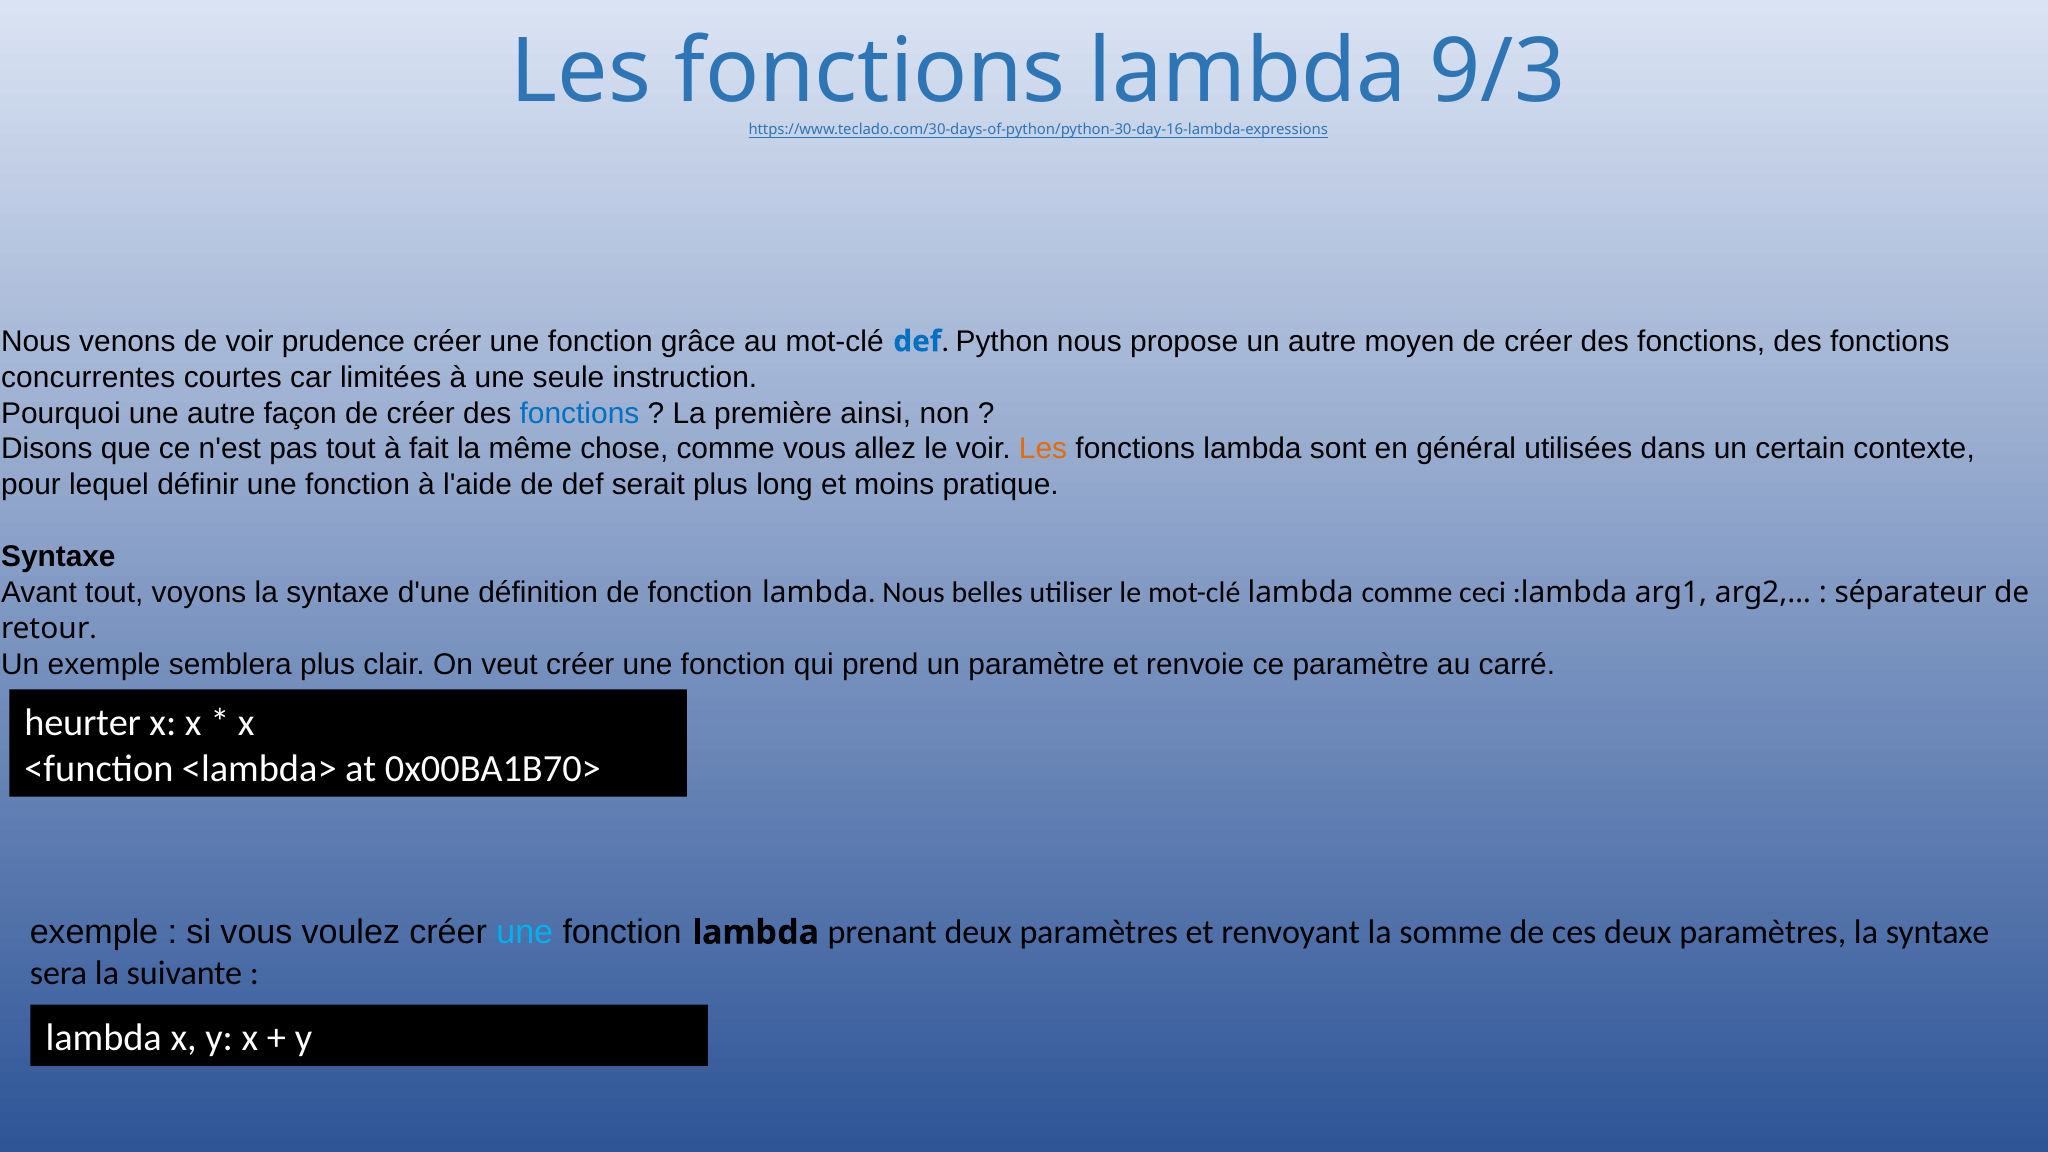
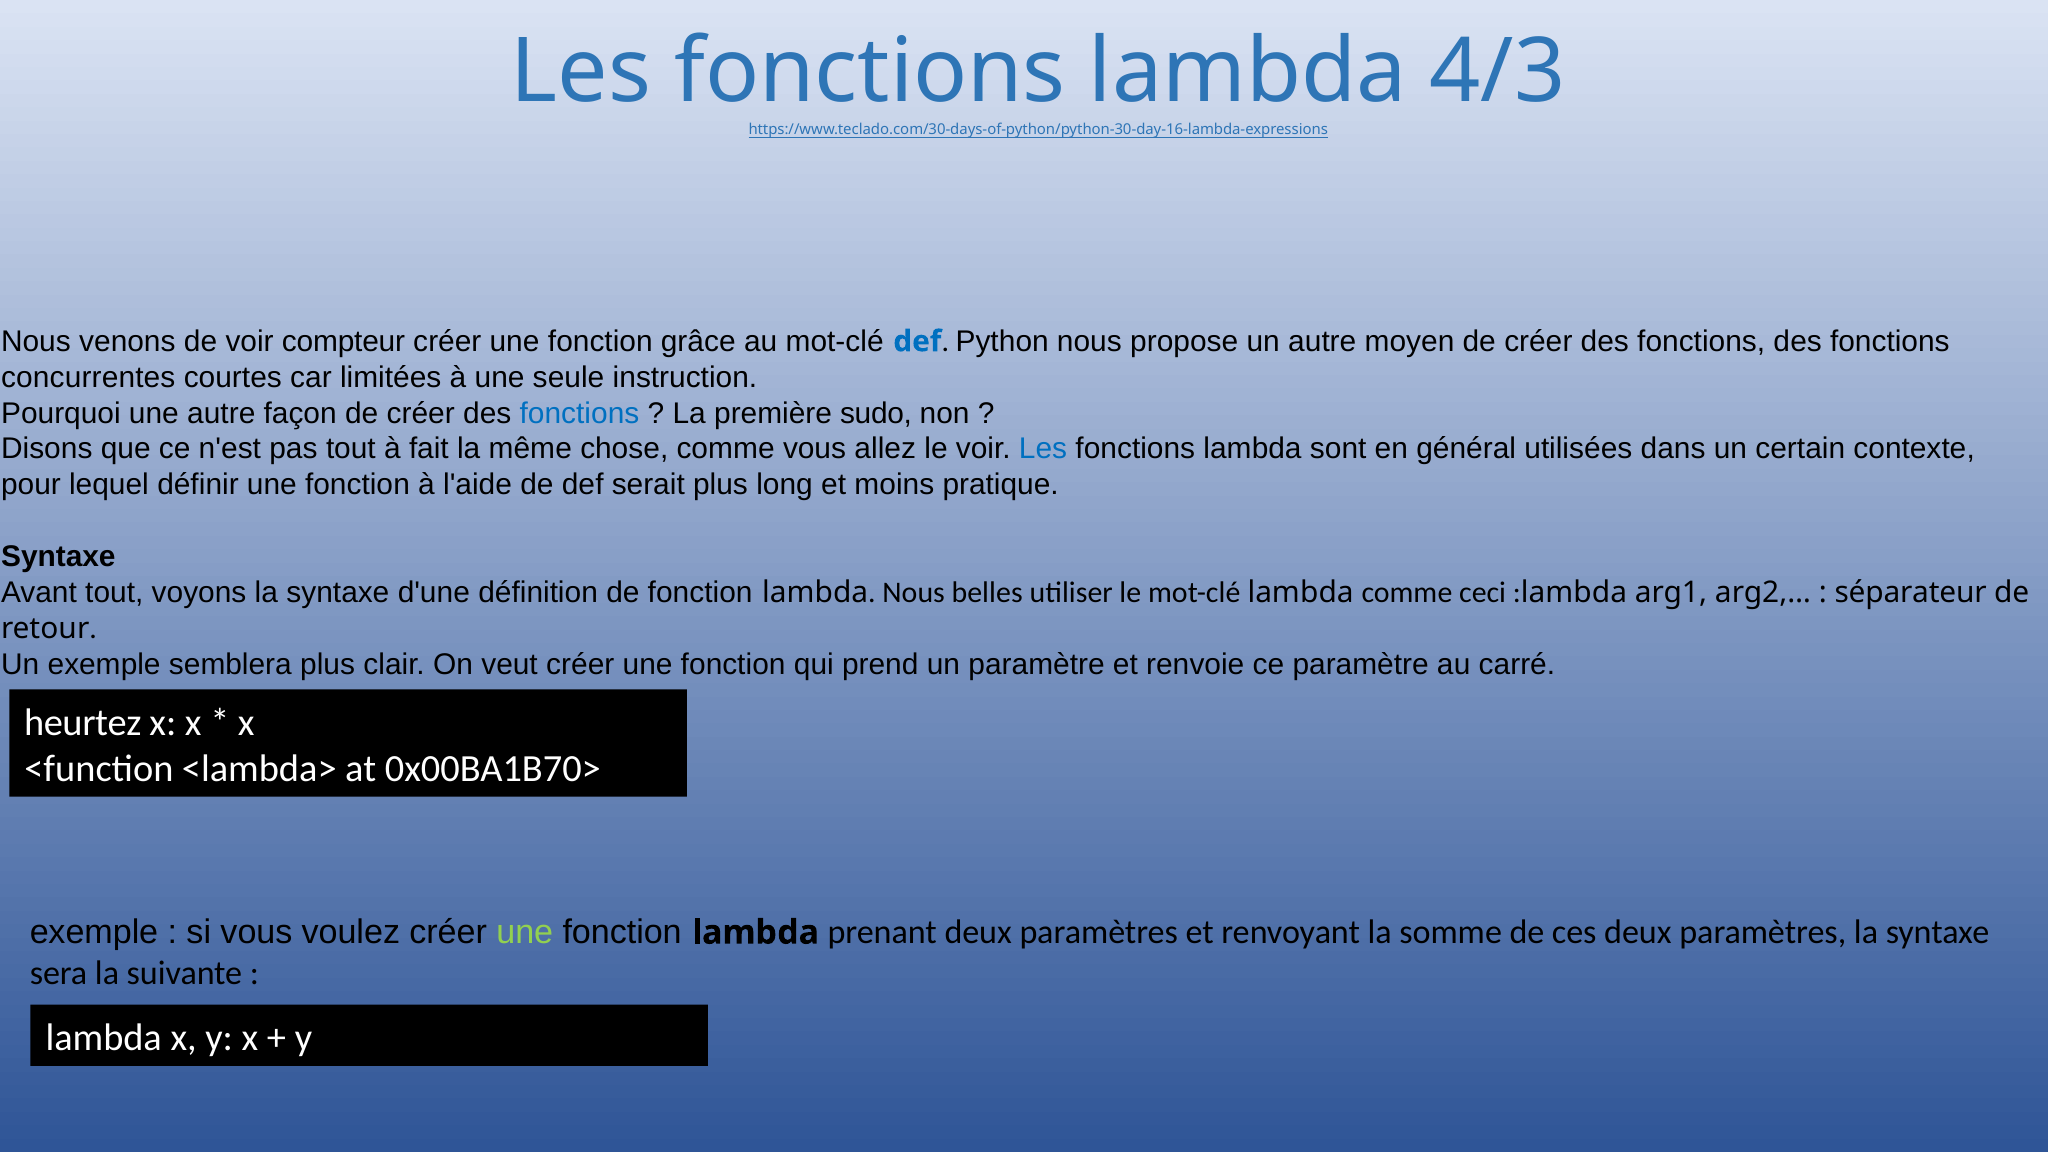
9/3: 9/3 -> 4/3 (1498, 71)
prudence: prudence -> compteur (344, 341)
ainsi: ainsi -> sudo (876, 413)
Les colour: orange -> blue (1043, 449)
heurter: heurter -> heurtez (83, 723)
une colour: light blue -> light green (525, 932)
